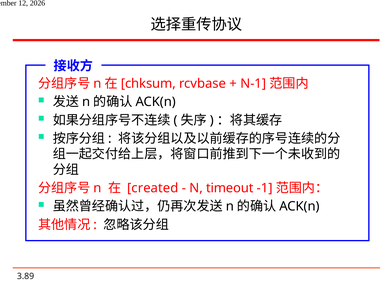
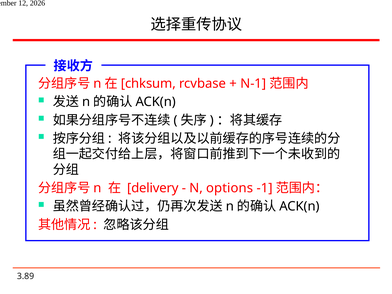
created: created -> delivery (153, 188)
timeout: timeout -> options (230, 188)
